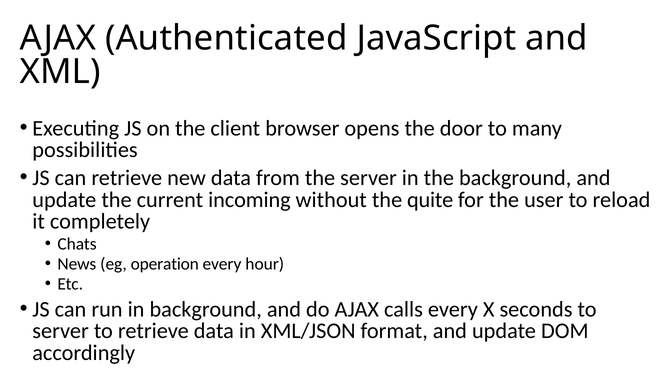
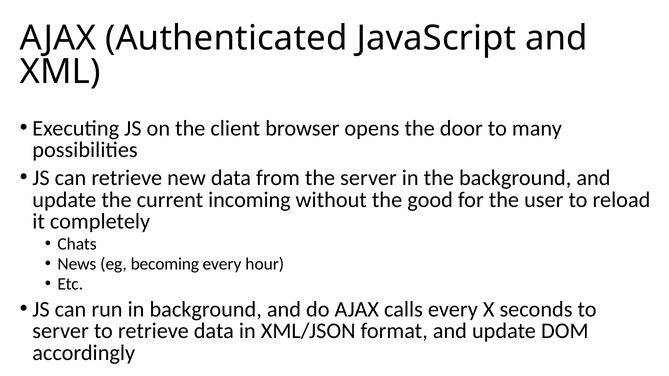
quite: quite -> good (430, 200)
operation: operation -> becoming (165, 264)
